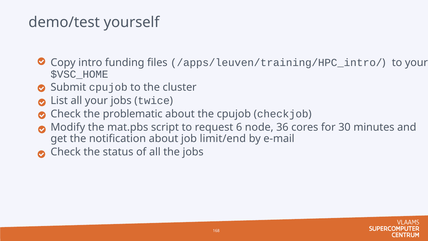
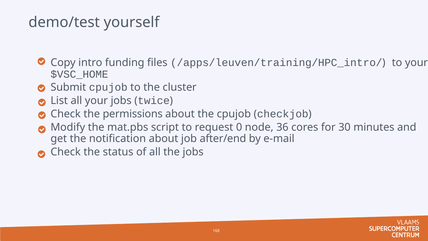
problematic: problematic -> permissions (133, 114)
6: 6 -> 0 (239, 127)
limit/end: limit/end -> after/end (223, 139)
